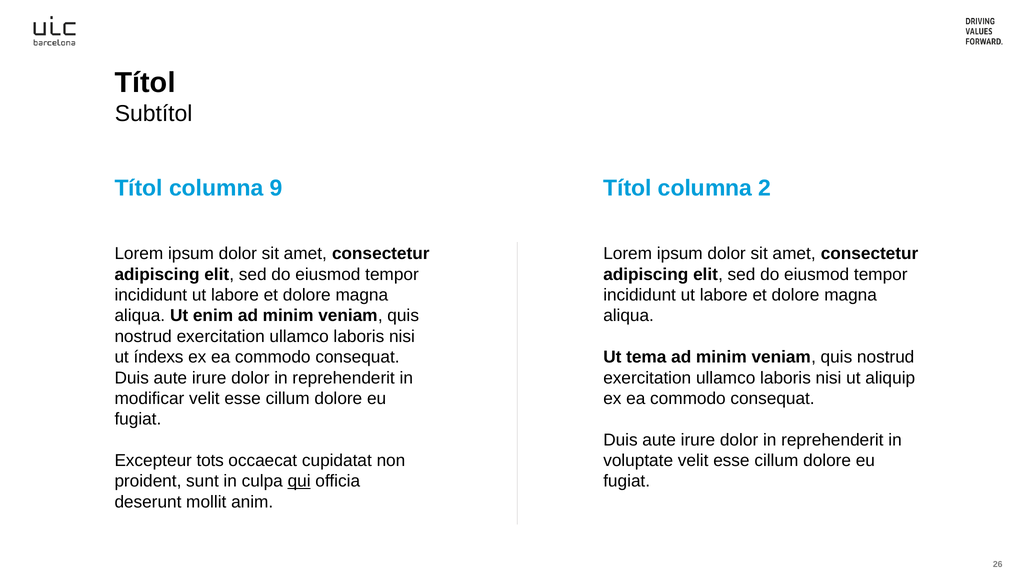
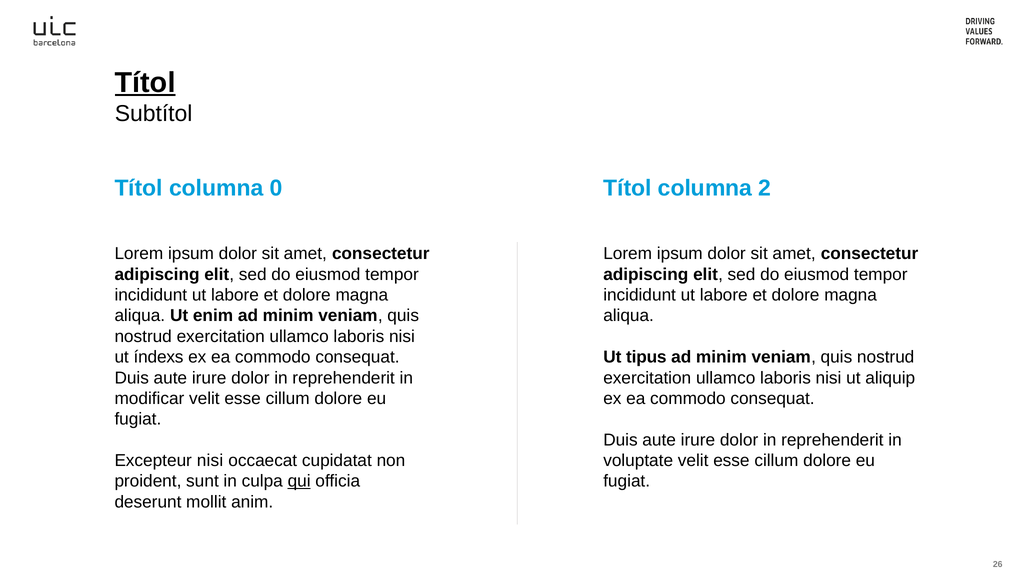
Títol underline: none -> present (145, 83)
9: 9 -> 0 (276, 188)
tema: tema -> tipus (646, 357)
Excepteur tots: tots -> nisi (210, 461)
